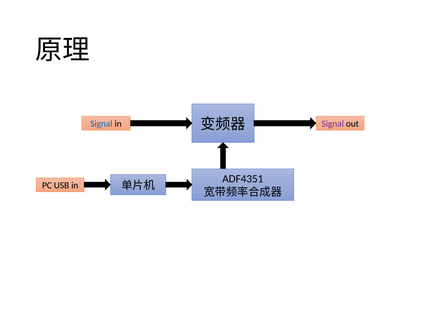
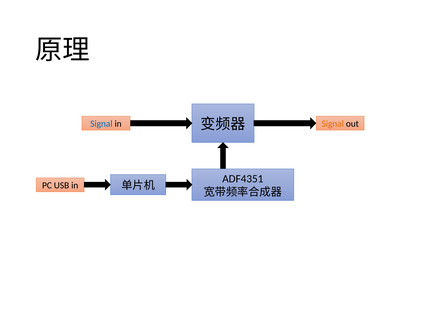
Signal colour: purple -> orange (333, 124)
